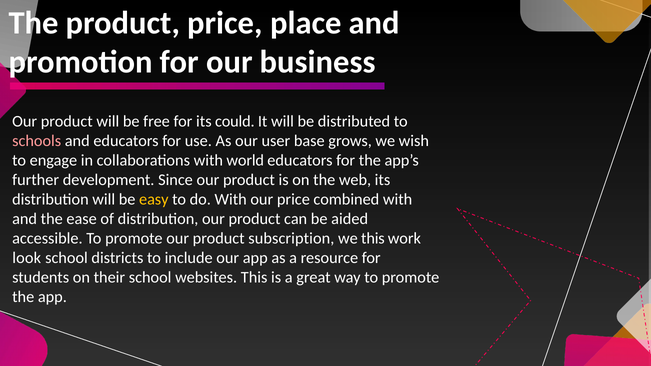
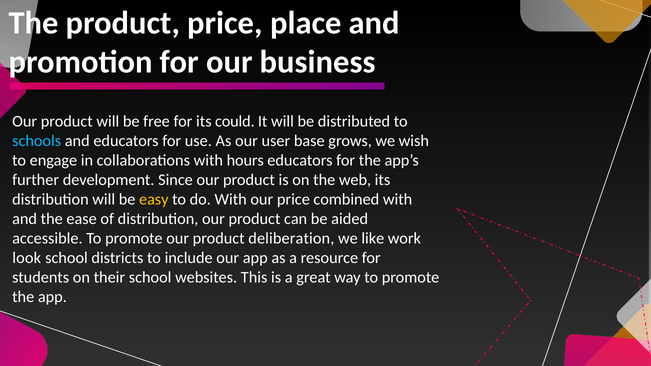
schools colour: pink -> light blue (37, 141)
world: world -> hours (245, 160)
subscription: subscription -> deliberation (291, 239)
we this: this -> like (373, 239)
